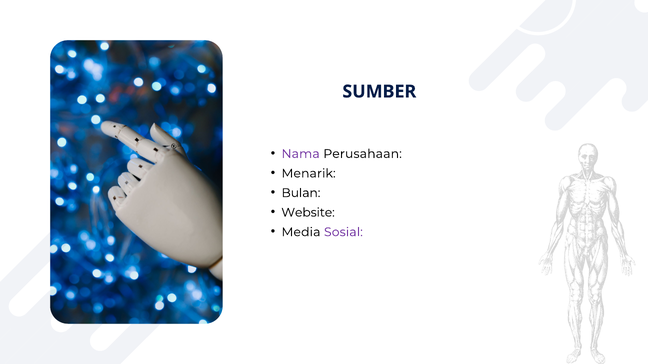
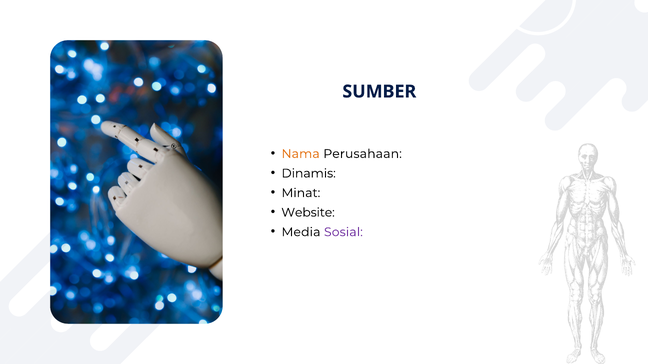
Nama colour: purple -> orange (301, 154)
Menarik: Menarik -> Dinamis (309, 174)
Bulan: Bulan -> Minat (301, 193)
